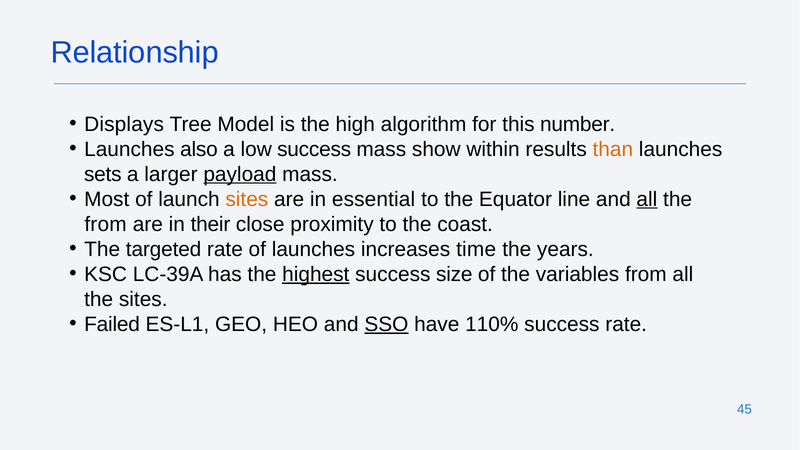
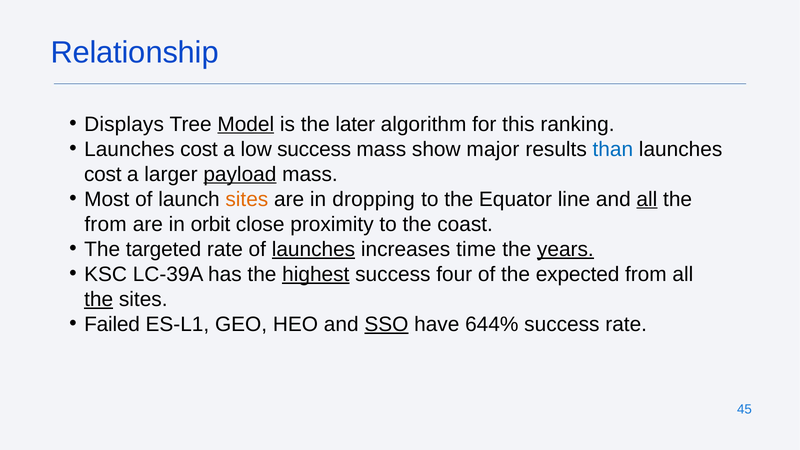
Model underline: none -> present (246, 124)
high: high -> later (355, 124)
number: number -> ranking (578, 124)
also: also -> cost (199, 149)
within: within -> major (493, 149)
than colour: orange -> blue (613, 149)
sets: sets -> cost (103, 174)
essential: essential -> dropping (374, 199)
their: their -> orbit (210, 224)
launches underline: none -> present (313, 249)
years underline: none -> present (565, 249)
size: size -> four (454, 274)
variables: variables -> expected (578, 274)
the underline: none -> present (99, 299)
110%: 110% -> 644% (492, 324)
